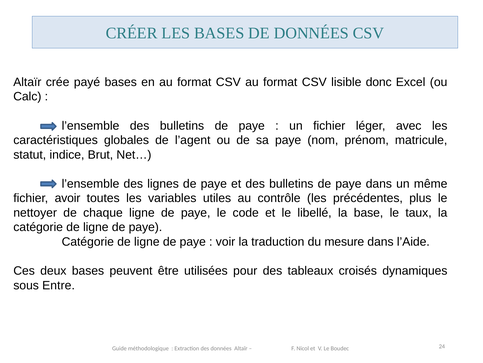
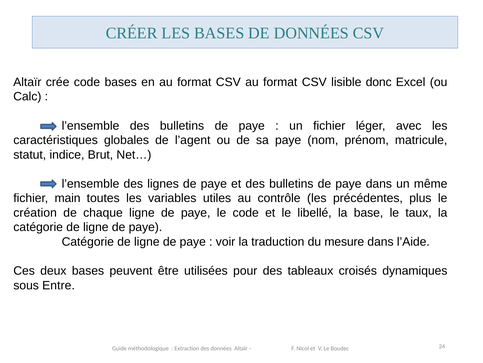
crée payé: payé -> code (87, 82)
avoir: avoir -> main (68, 198)
nettoyer: nettoyer -> création (35, 212)
